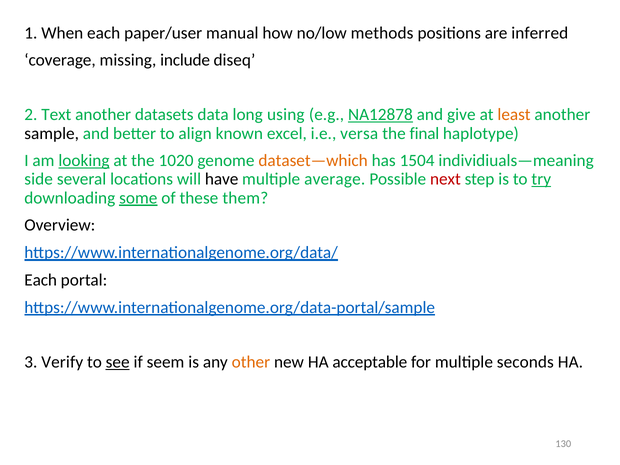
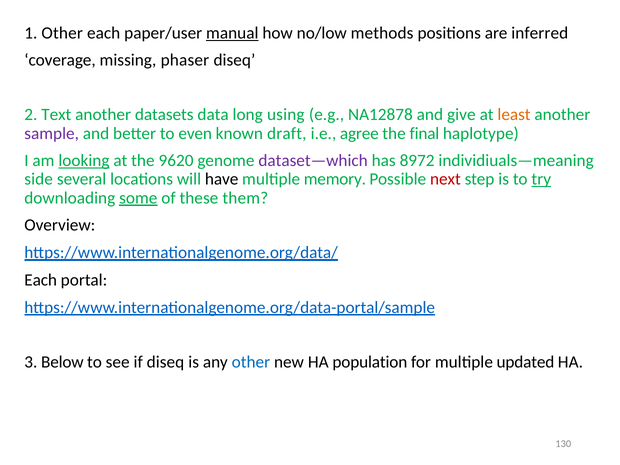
1 When: When -> Other (62, 33)
manual underline: none -> present (232, 33)
include: include -> phaser (185, 60)
NA12878 underline: present -> none (380, 115)
sample colour: black -> purple (52, 133)
align: align -> even (195, 133)
excel: excel -> draft (287, 133)
versa: versa -> agree (359, 133)
1020: 1020 -> 9620 (176, 161)
dataset—which colour: orange -> purple (313, 161)
1504: 1504 -> 8972 (417, 161)
average: average -> memory (335, 179)
Verify: Verify -> Below (62, 362)
see underline: present -> none (118, 362)
if seem: seem -> diseq (165, 362)
other colour: orange -> blue (251, 362)
acceptable: acceptable -> population (370, 362)
seconds: seconds -> updated (525, 362)
